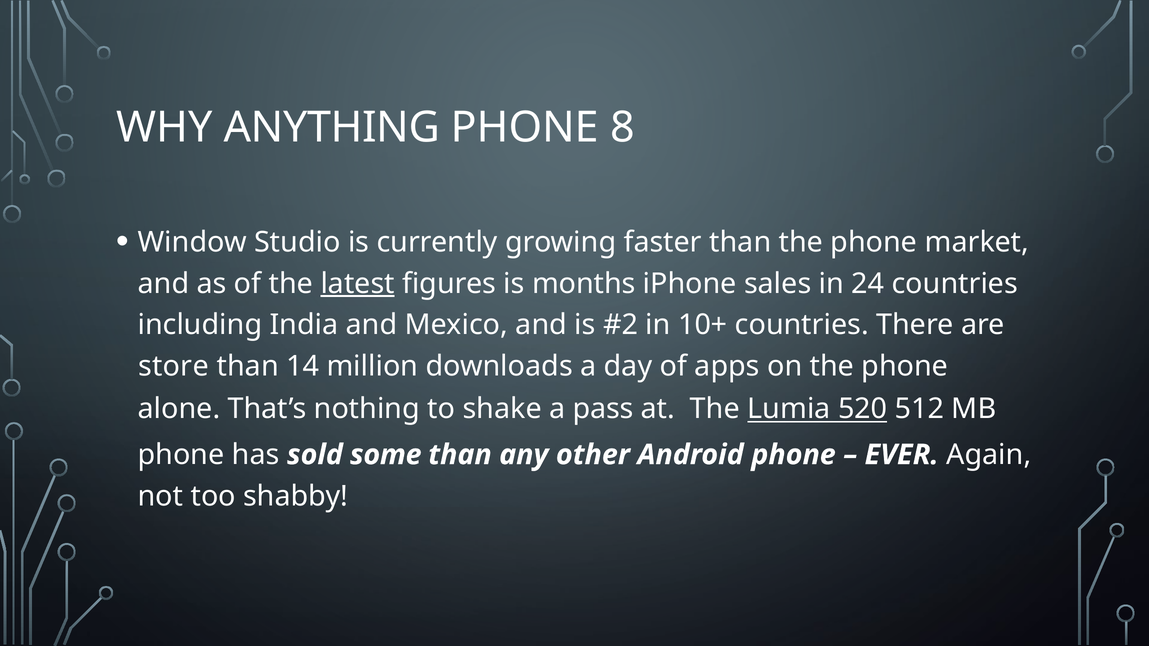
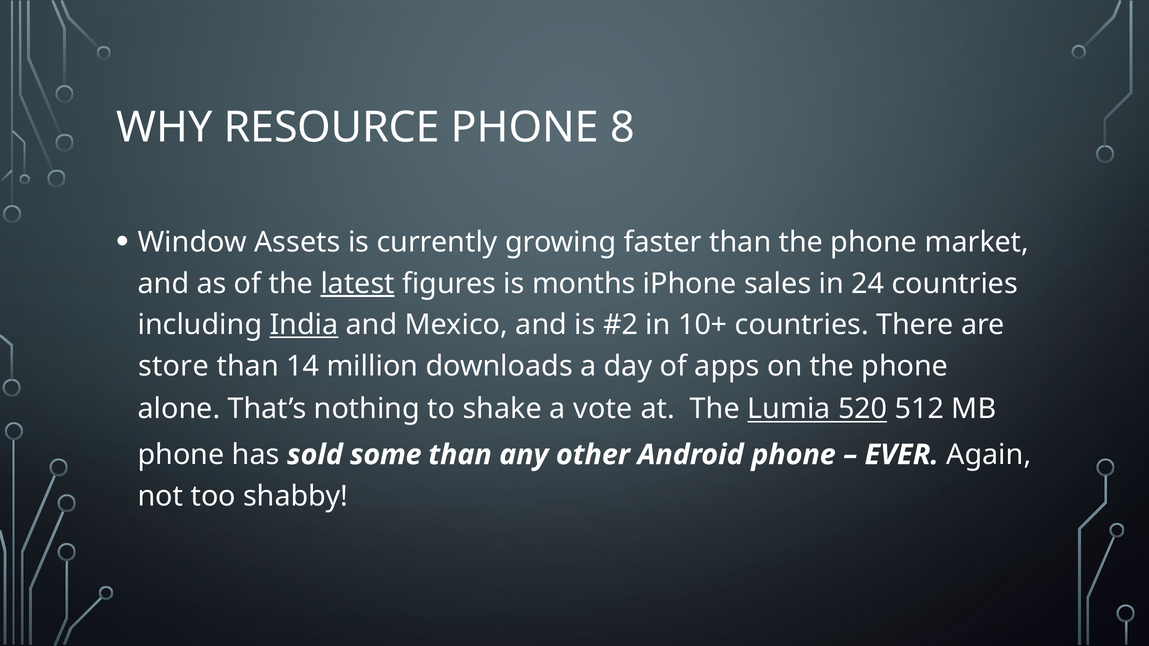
ANYTHING: ANYTHING -> RESOURCE (332, 128)
Studio: Studio -> Assets (297, 242)
India underline: none -> present (304, 325)
pass: pass -> vote (603, 409)
